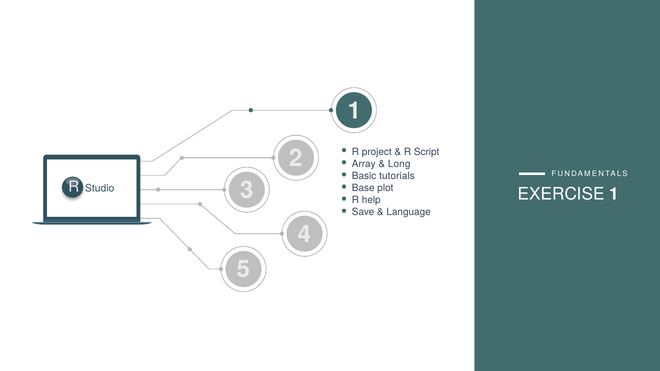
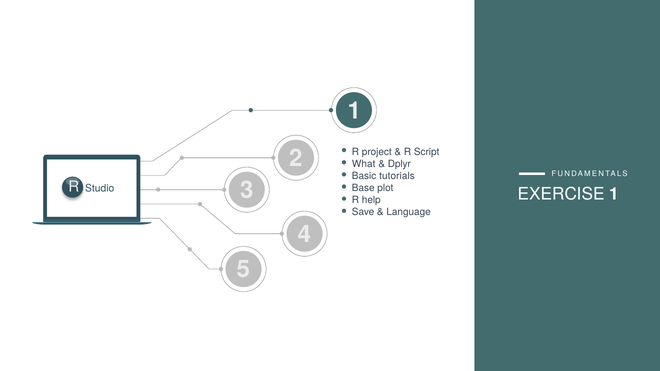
Array: Array -> What (364, 164)
Long: Long -> Dplyr (399, 164)
